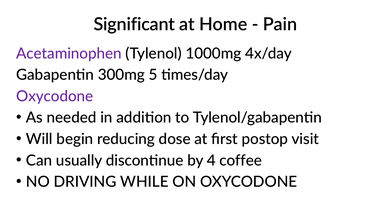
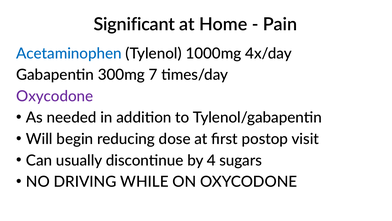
Acetaminophen colour: purple -> blue (69, 53)
5: 5 -> 7 (153, 75)
coffee: coffee -> sugars (241, 160)
